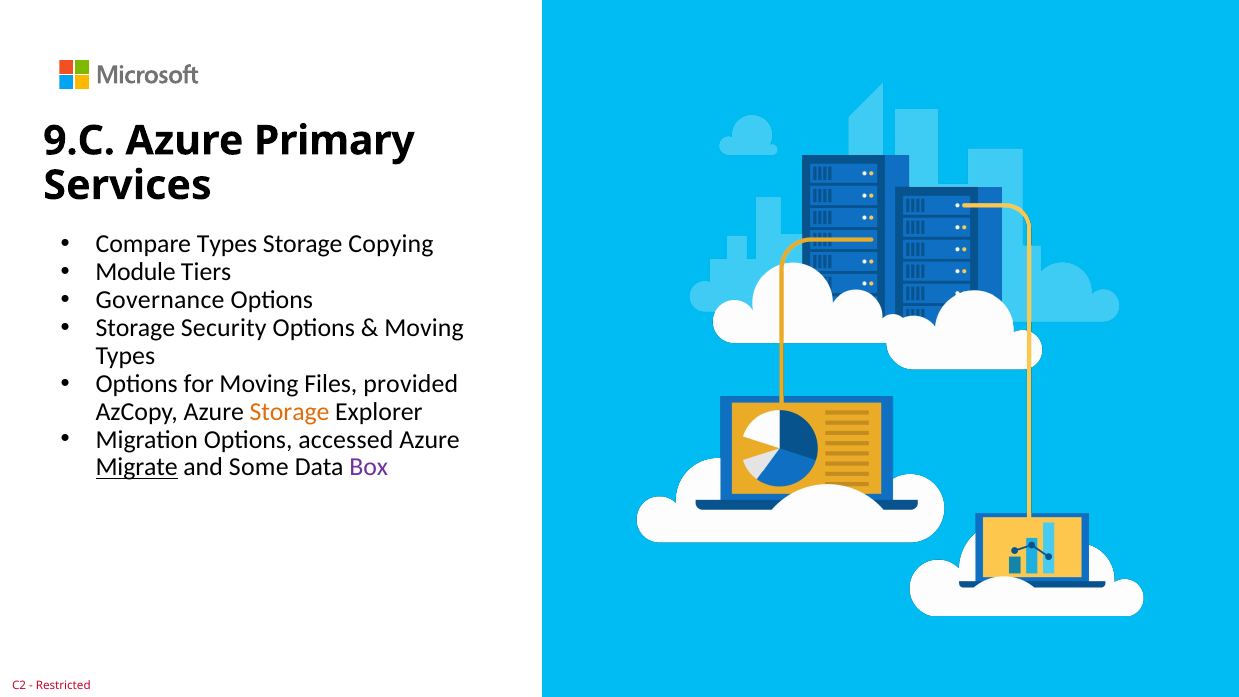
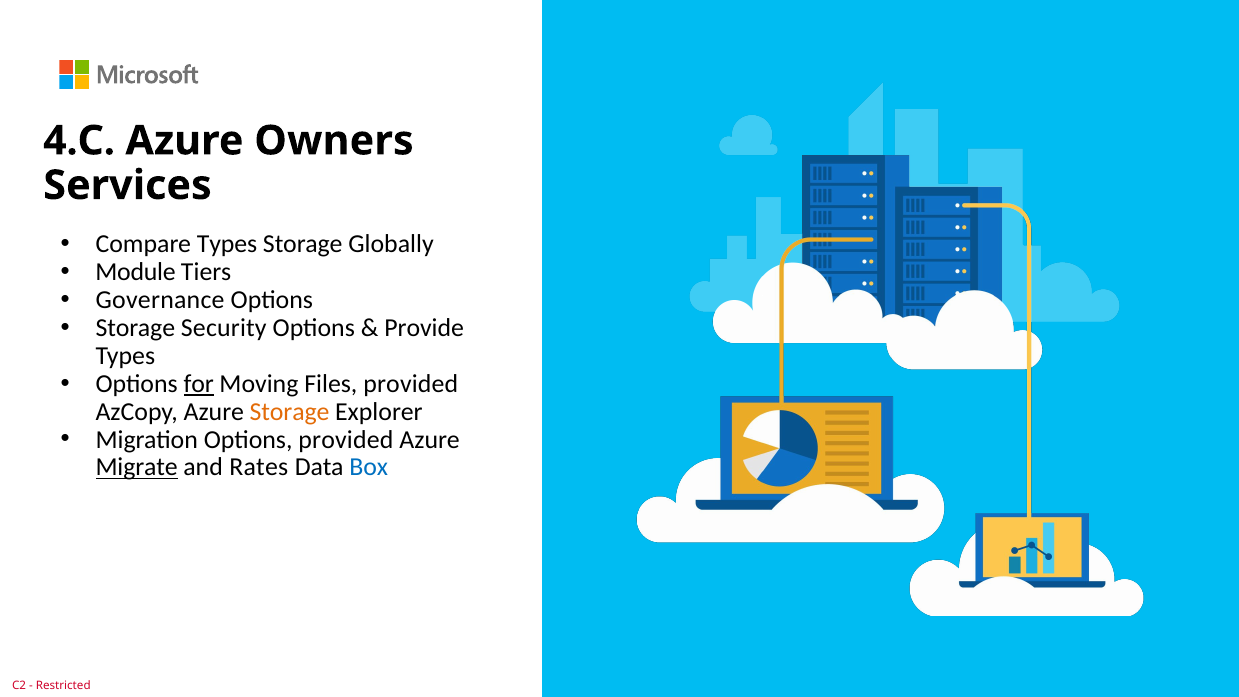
9.C: 9.C -> 4.C (79, 141)
Primary: Primary -> Owners (334, 141)
Copying: Copying -> Globally (391, 244)
Moving: Moving -> Provide (424, 328)
for underline: none -> present (199, 384)
Options accessed: accessed -> provided (346, 439)
Some: Some -> Rates (259, 467)
Box colour: purple -> blue (369, 467)
